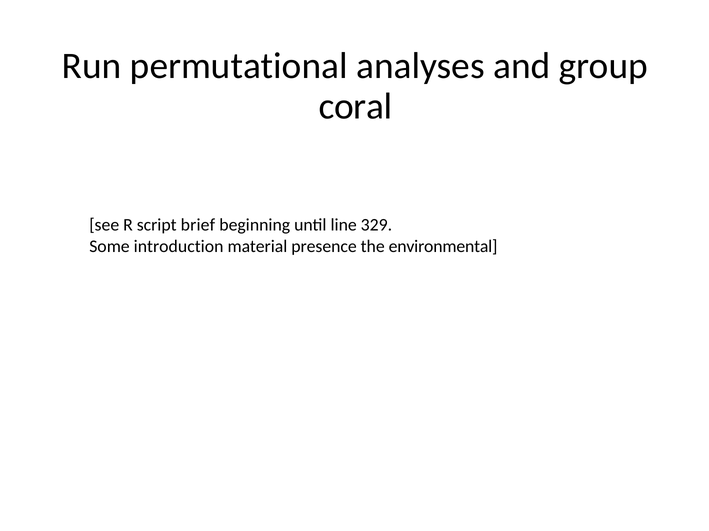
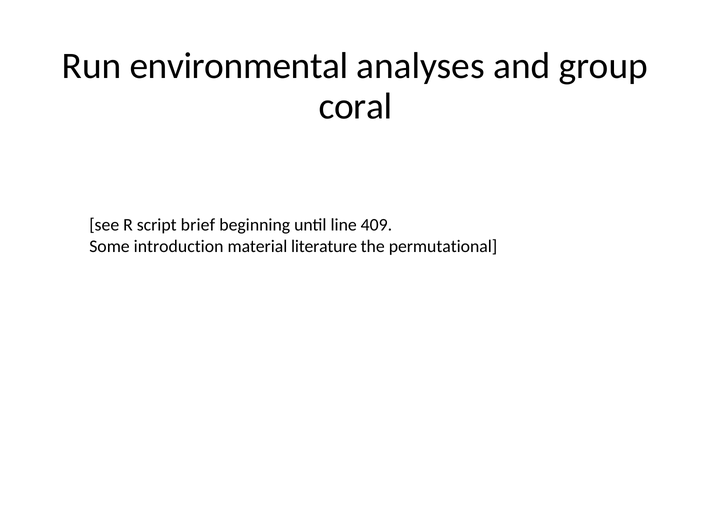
permutational: permutational -> environmental (239, 66)
329: 329 -> 409 (376, 225)
presence: presence -> literature (324, 247)
environmental: environmental -> permutational (443, 247)
